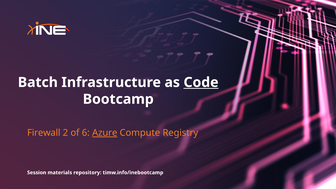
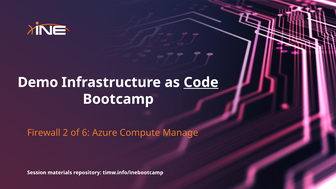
Batch: Batch -> Demo (38, 82)
Azure underline: present -> none (105, 133)
Registry: Registry -> Manage (180, 133)
